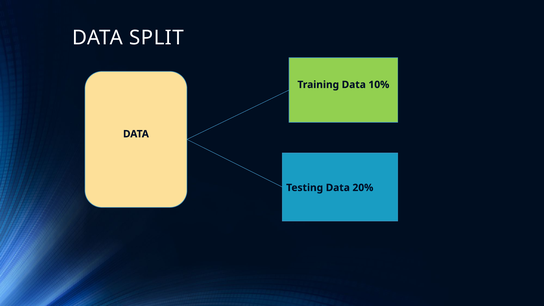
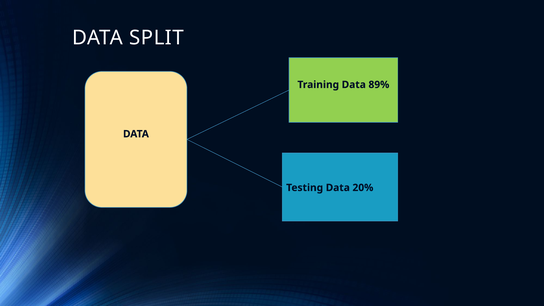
10%: 10% -> 89% (379, 85)
